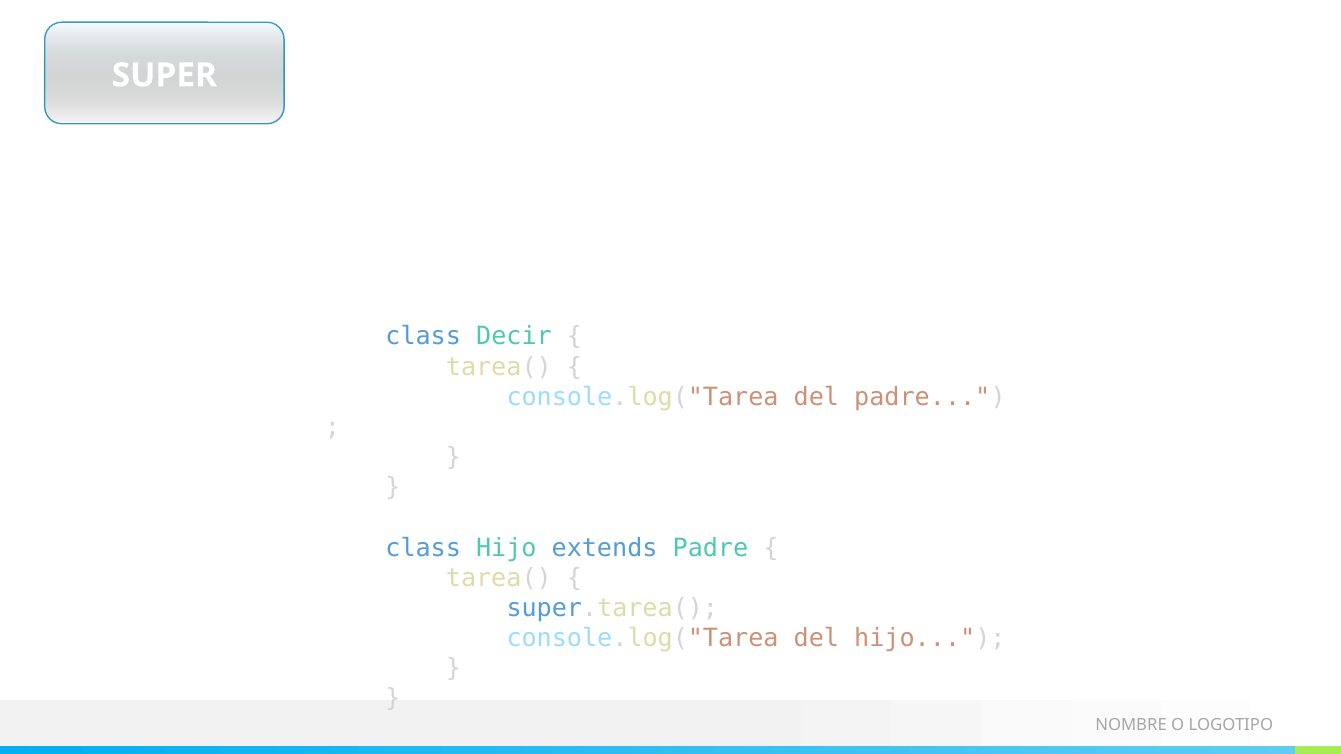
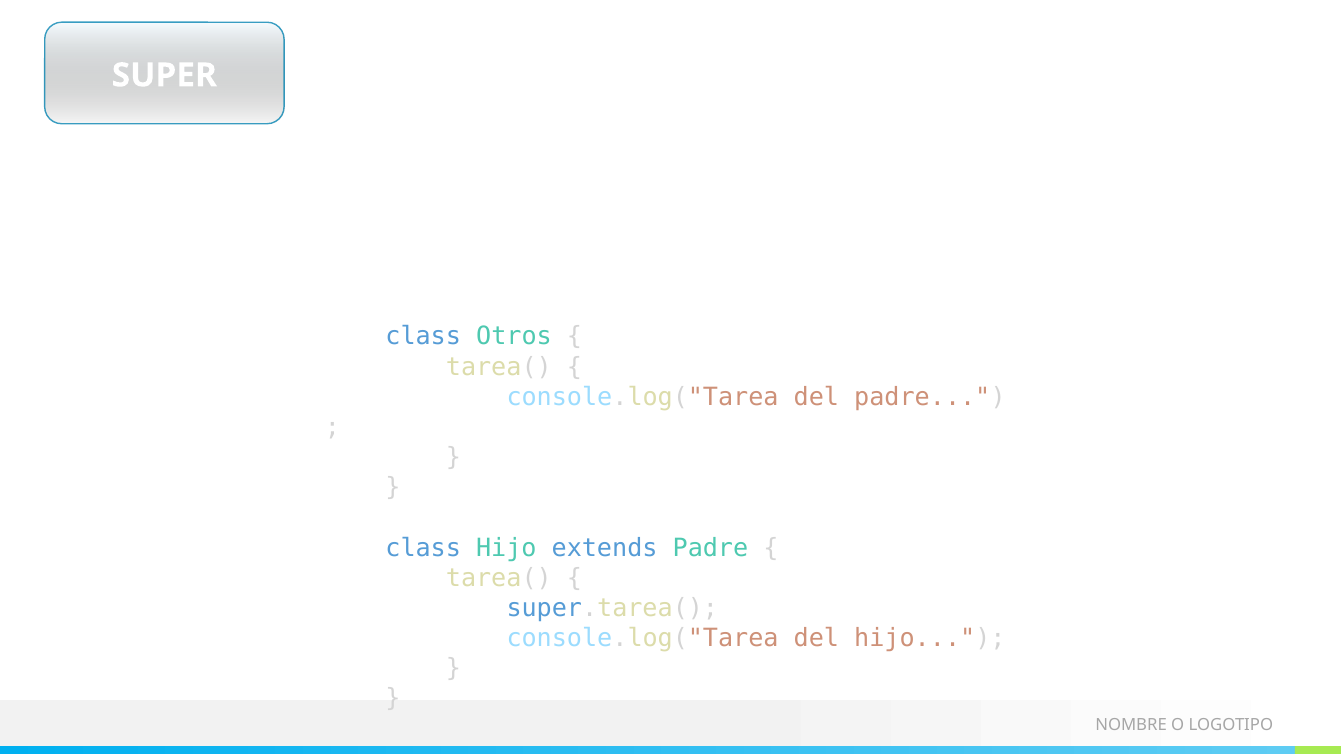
class Decir: Decir -> Otros (514, 337)
